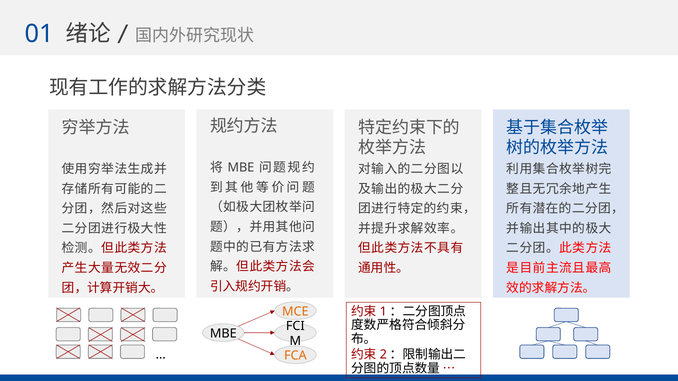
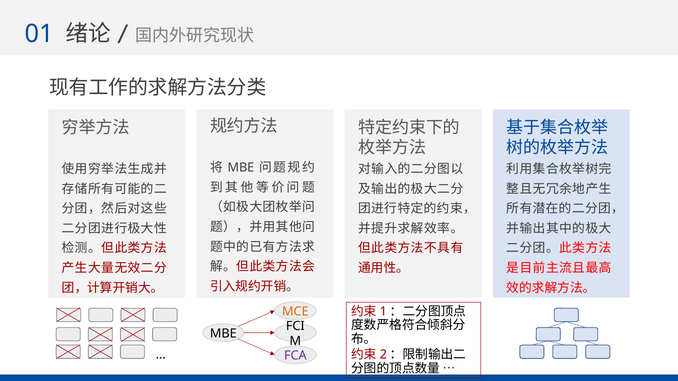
FCA colour: orange -> purple (295, 356)
